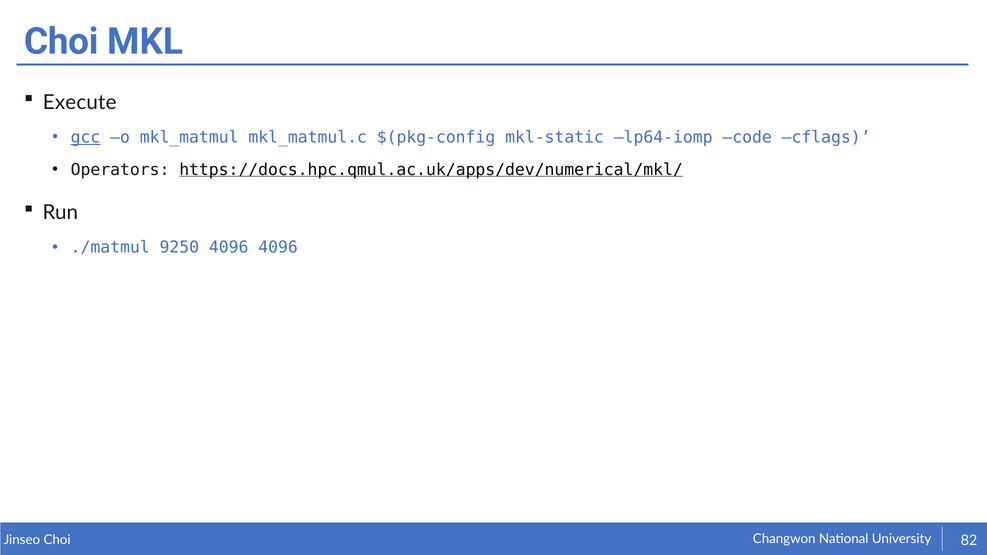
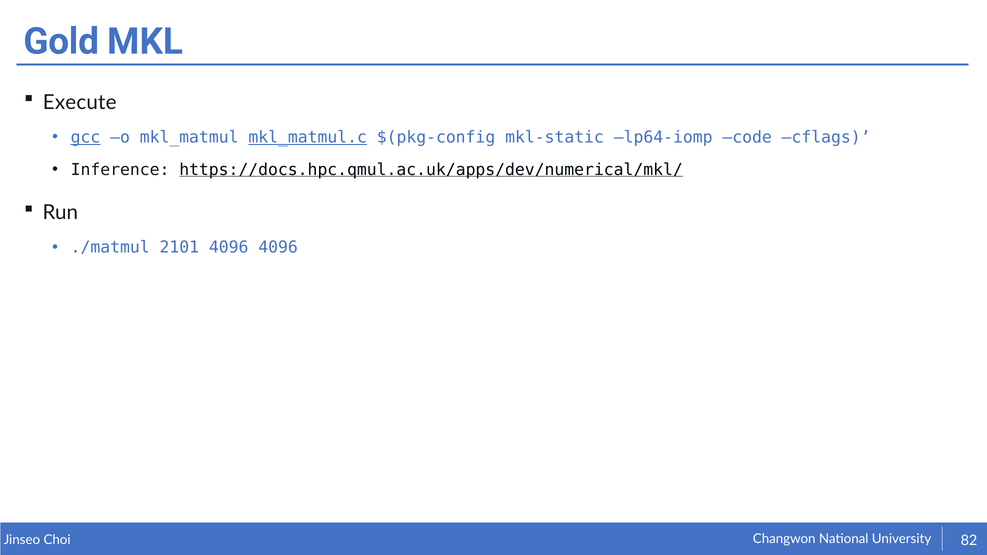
Choi: Choi -> Gold (61, 41)
mkl_matmul.c underline: none -> present (308, 137)
Operators: Operators -> Inference (120, 170)
9250: 9250 -> 2101 (179, 248)
